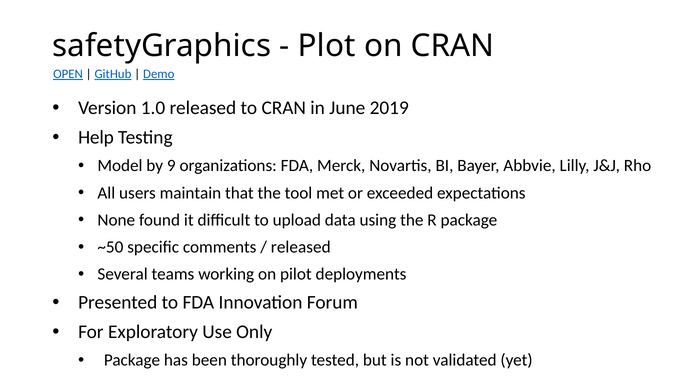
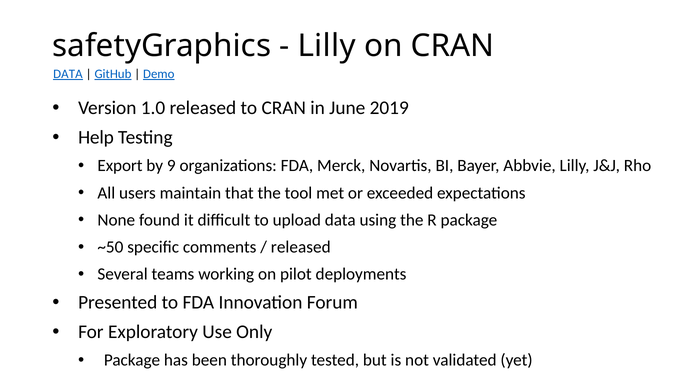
Plot: Plot -> Lilly (327, 46)
OPEN: OPEN -> DATA (68, 74)
Model: Model -> Export (120, 166)
